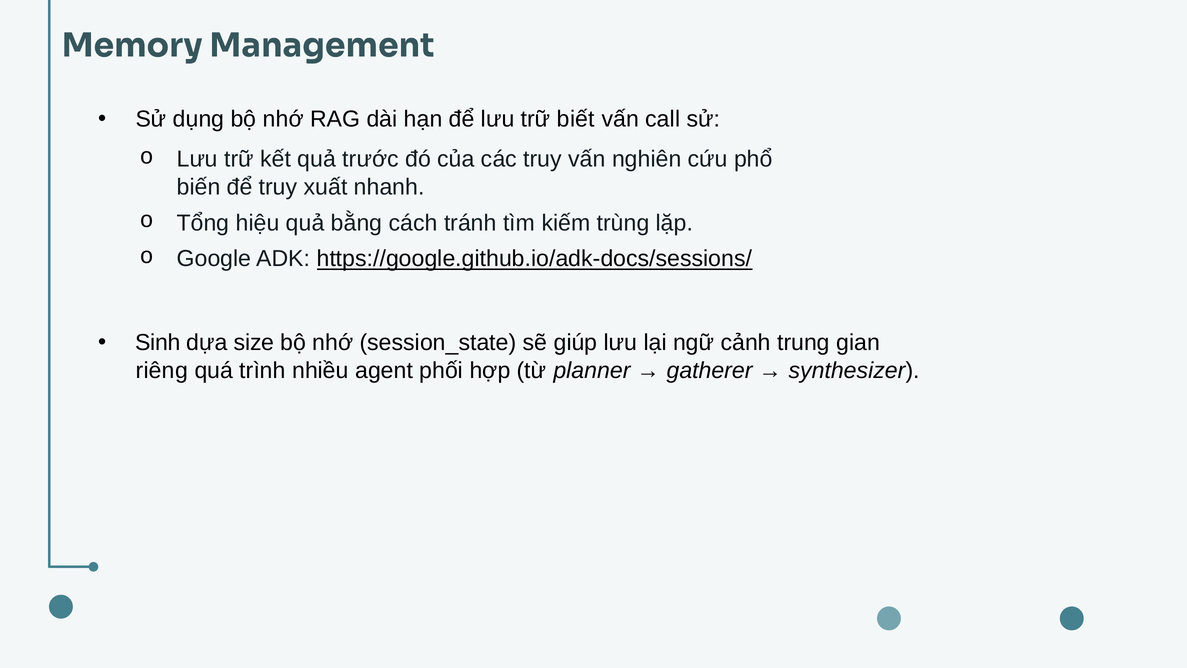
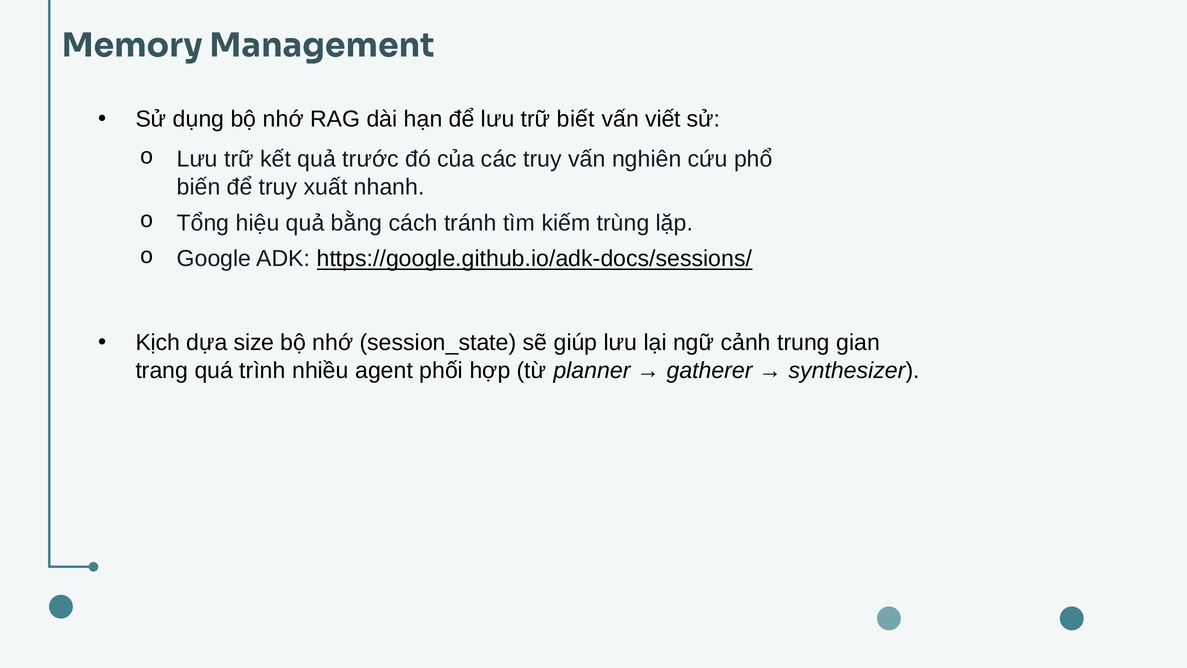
call: call -> viết (663, 119)
Sinh: Sinh -> Kịch (158, 343)
riêng: riêng -> trang (162, 370)
